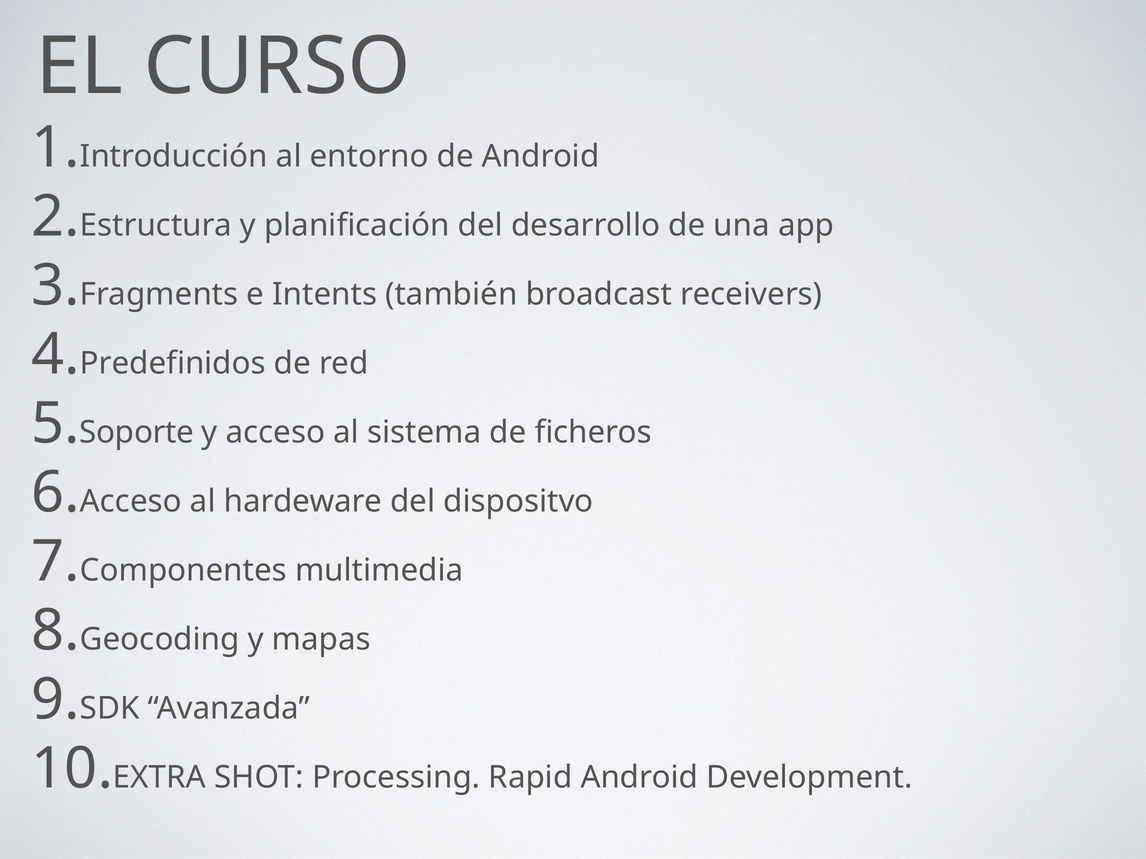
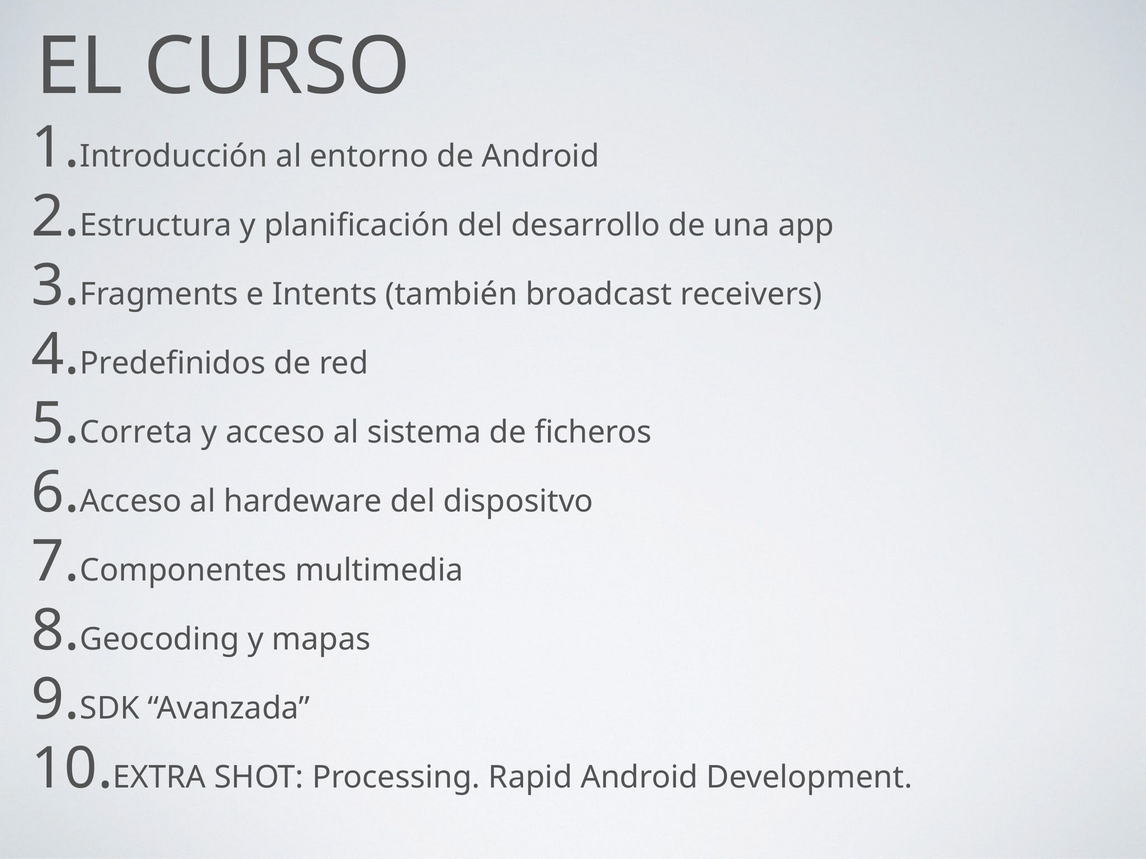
Soporte: Soporte -> Correta (136, 433)
